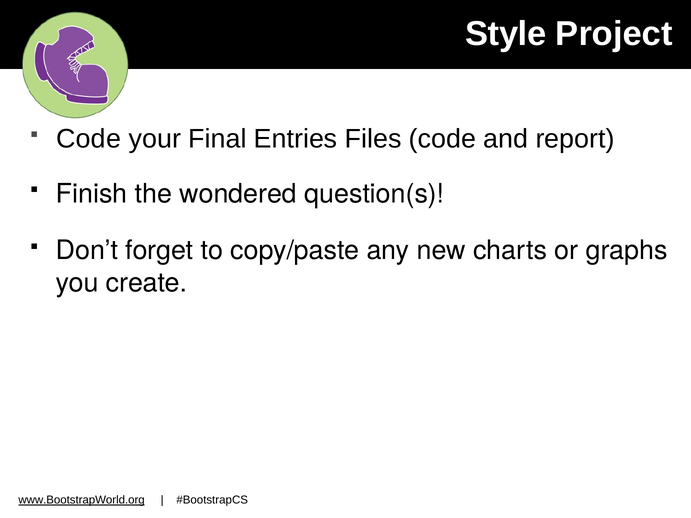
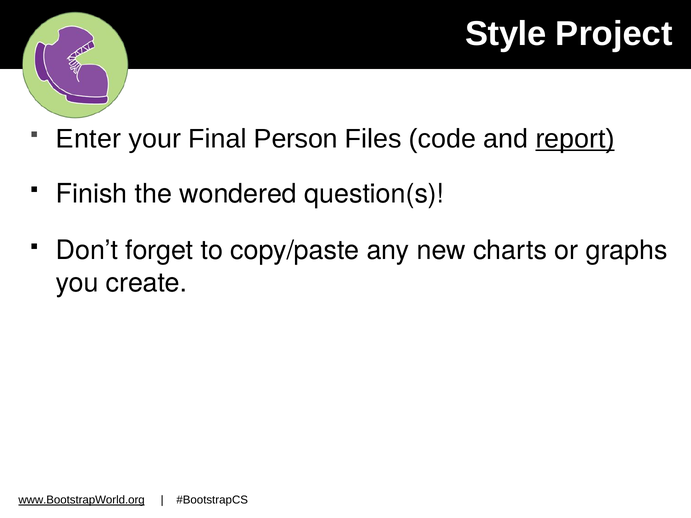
Code: Code -> Enter (89, 139)
Entries: Entries -> Person (296, 139)
report underline: none -> present (575, 139)
